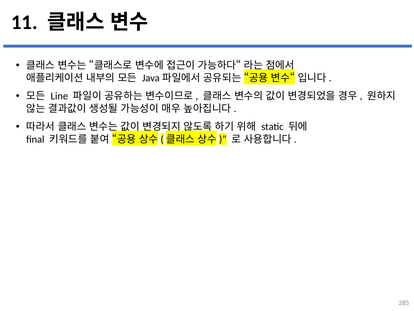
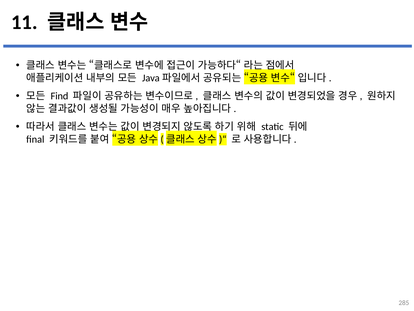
Line: Line -> Find (59, 96)
